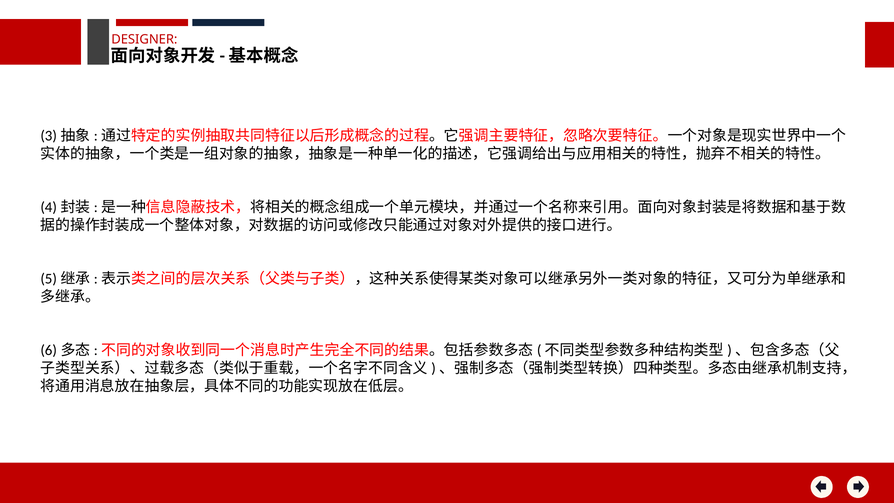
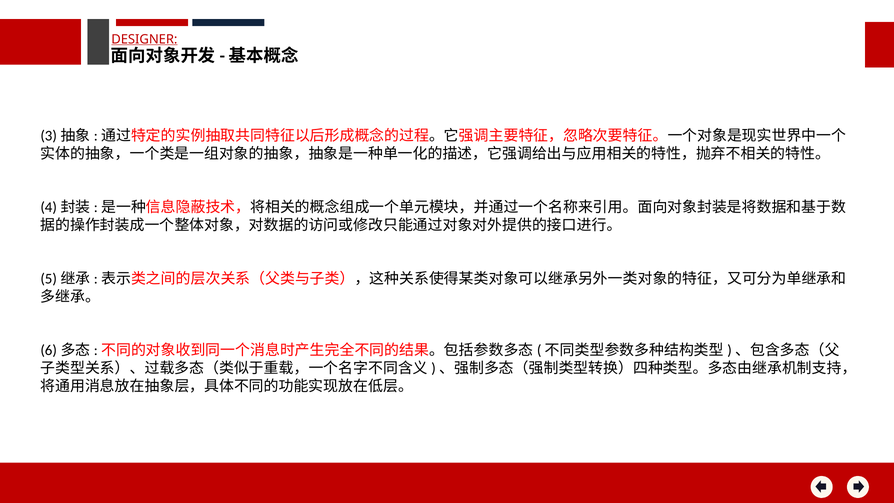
DESIGNER underline: none -> present (144, 39)
